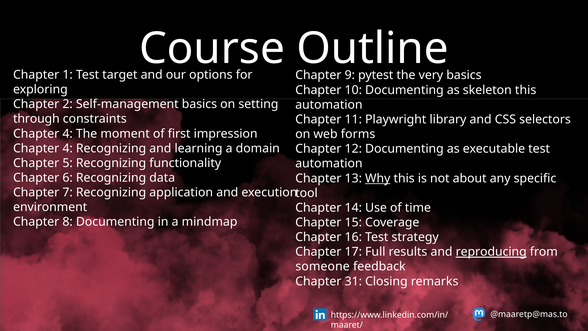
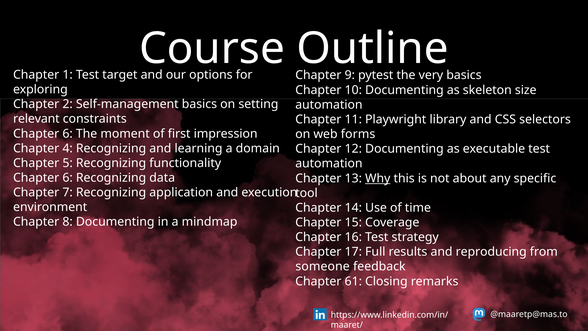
skeleton this: this -> size (526, 90)
through: through -> relevant (36, 119)
4: 4 -> 6 (68, 134)
reproducing underline: present -> none (491, 252)
31: 31 -> 61 (353, 281)
